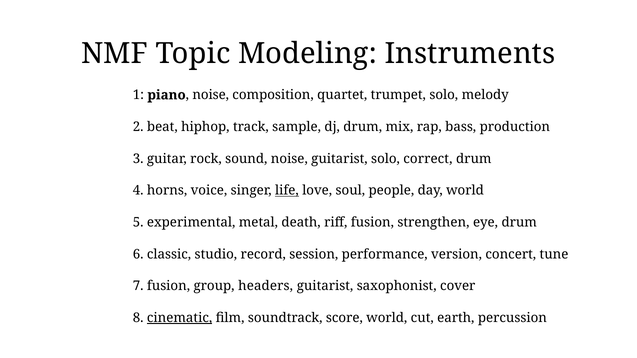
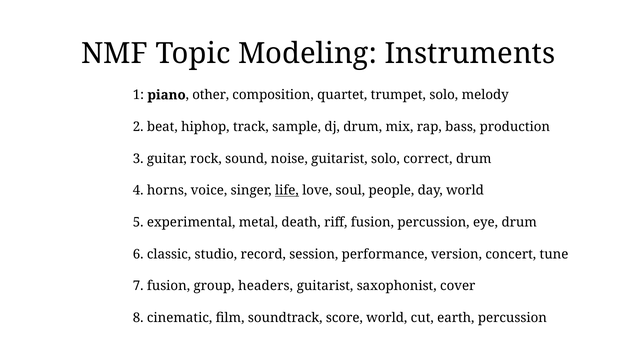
piano noise: noise -> other (211, 95)
fusion strengthen: strengthen -> percussion (433, 223)
cinematic underline: present -> none (180, 318)
